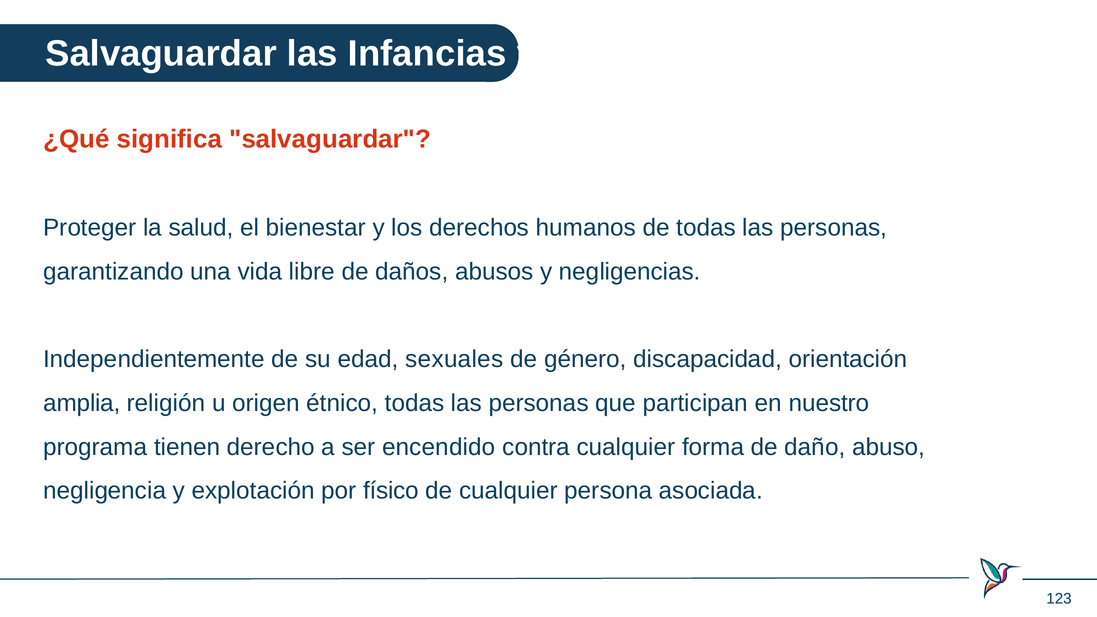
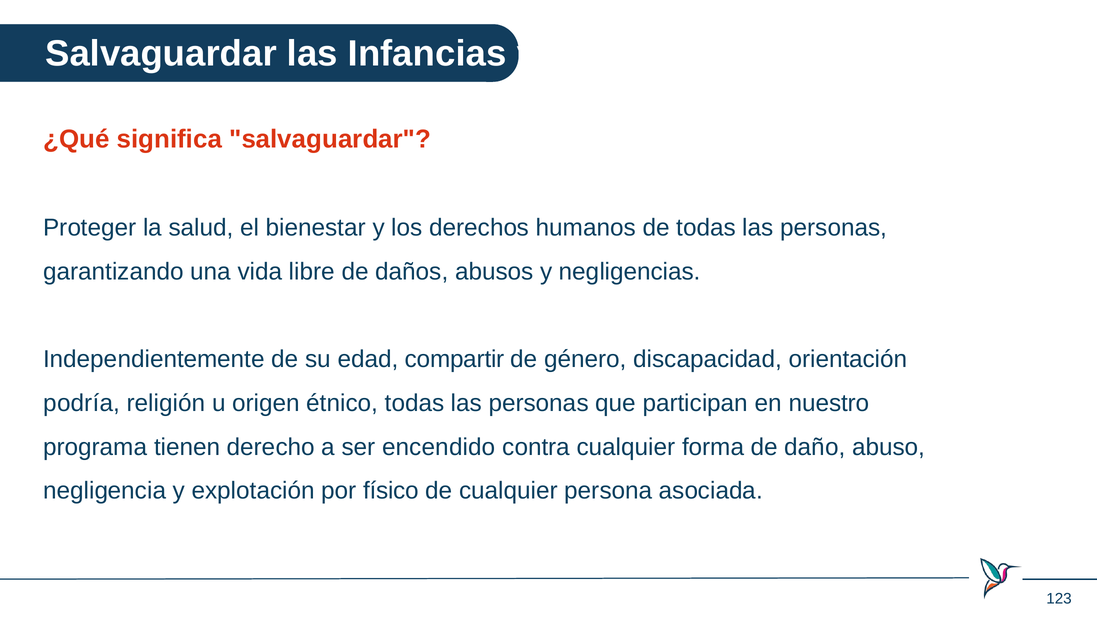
sexuales: sexuales -> compartir (455, 359)
amplia: amplia -> podría (82, 403)
